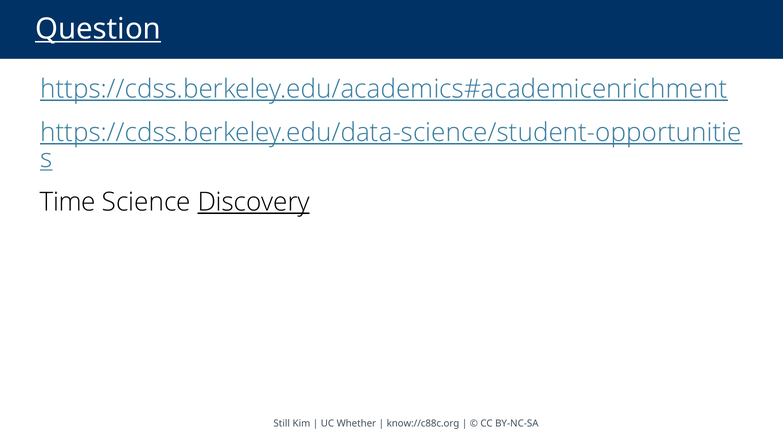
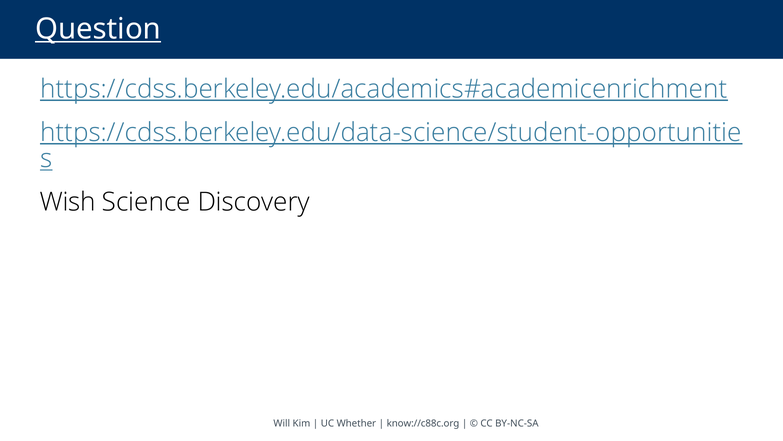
Time: Time -> Wish (68, 202)
Discovery underline: present -> none (254, 202)
Still: Still -> Will (282, 423)
